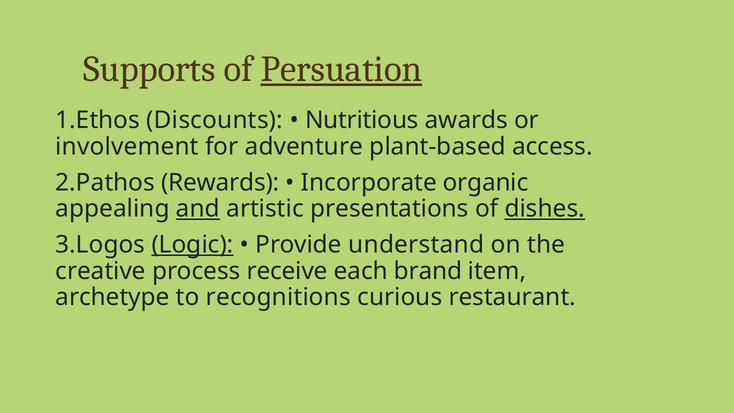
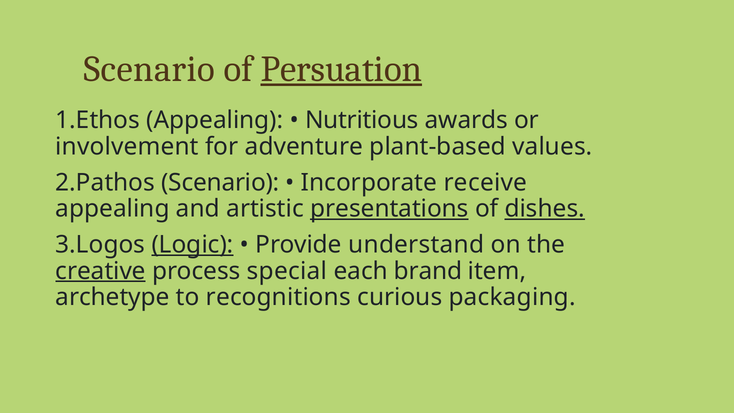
Supports: Supports -> Scenario (149, 69)
Discounts: Discounts -> Appealing (215, 120)
access: access -> values (552, 147)
Rewards: Rewards -> Scenario (220, 182)
organic: organic -> receive (485, 182)
and underline: present -> none (198, 209)
presentations underline: none -> present (389, 209)
creative underline: none -> present (101, 271)
receive: receive -> special (287, 271)
restaurant: restaurant -> packaging (512, 297)
